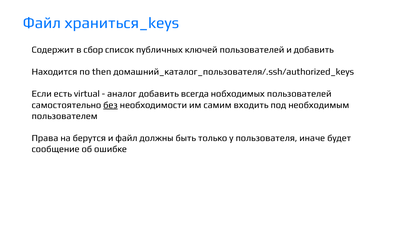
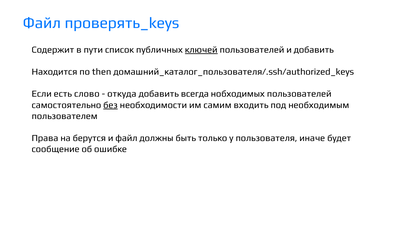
храниться_keys: храниться_keys -> проверять_keys (122, 23)
сбор: сбор -> пути (93, 50)
ключей underline: none -> present (201, 50)
virtual: virtual -> слово (87, 94)
аналог: аналог -> откуда (122, 94)
